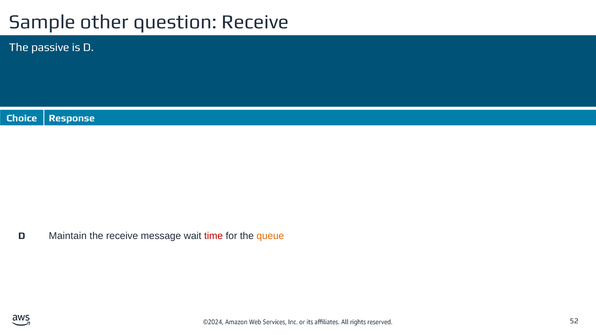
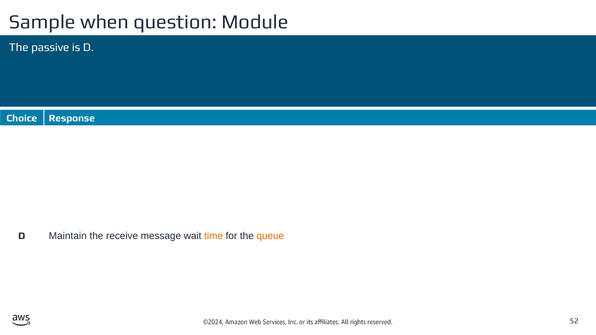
other: other -> when (104, 22)
question Receive: Receive -> Module (255, 22)
time colour: red -> orange (214, 236)
